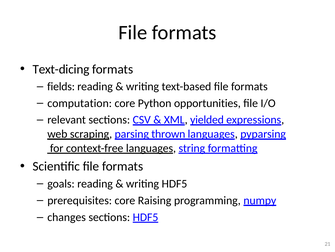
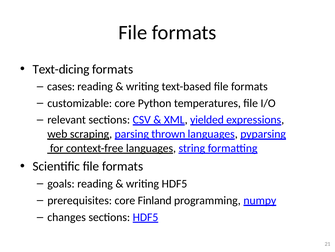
fields: fields -> cases (61, 86)
computation: computation -> customizable (80, 103)
opportunities: opportunities -> temperatures (207, 103)
Raising: Raising -> Finland (155, 200)
